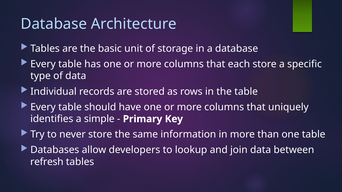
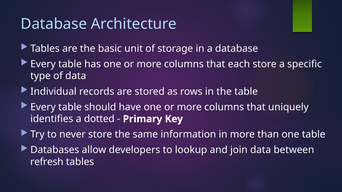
simple: simple -> dotted (99, 119)
